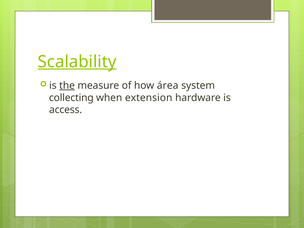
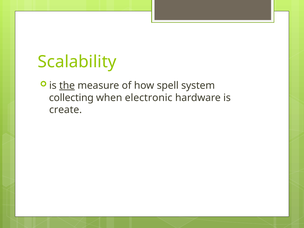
Scalability underline: present -> none (77, 62)
área: área -> spell (168, 86)
extension: extension -> electronic (149, 98)
access: access -> create (66, 110)
